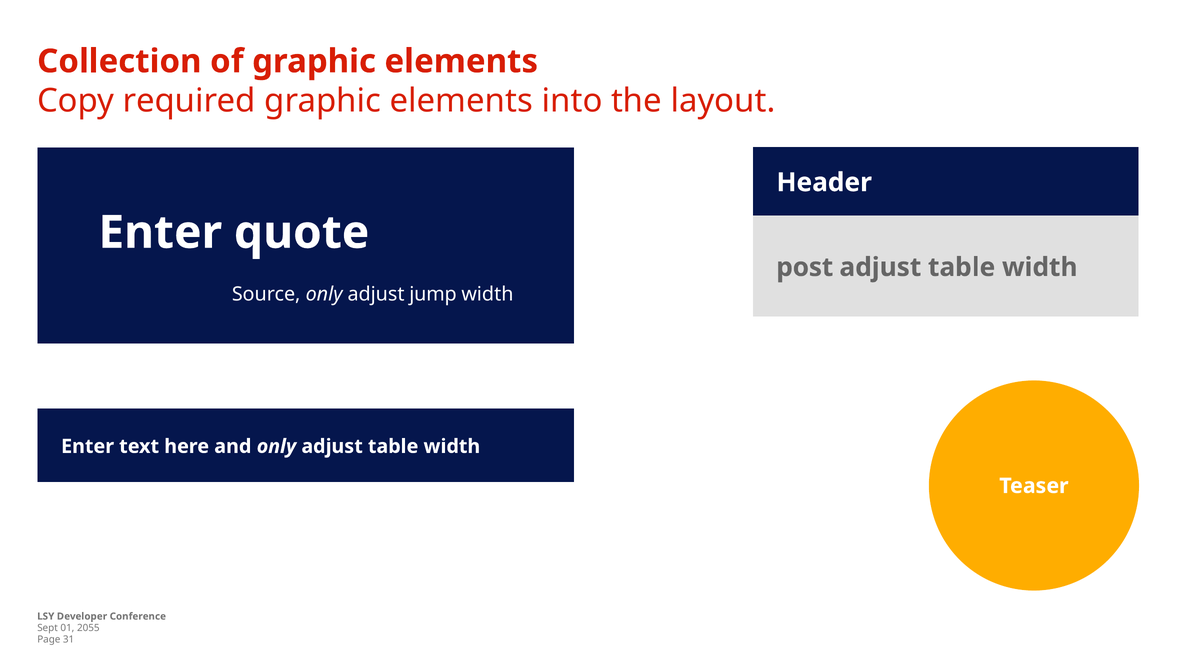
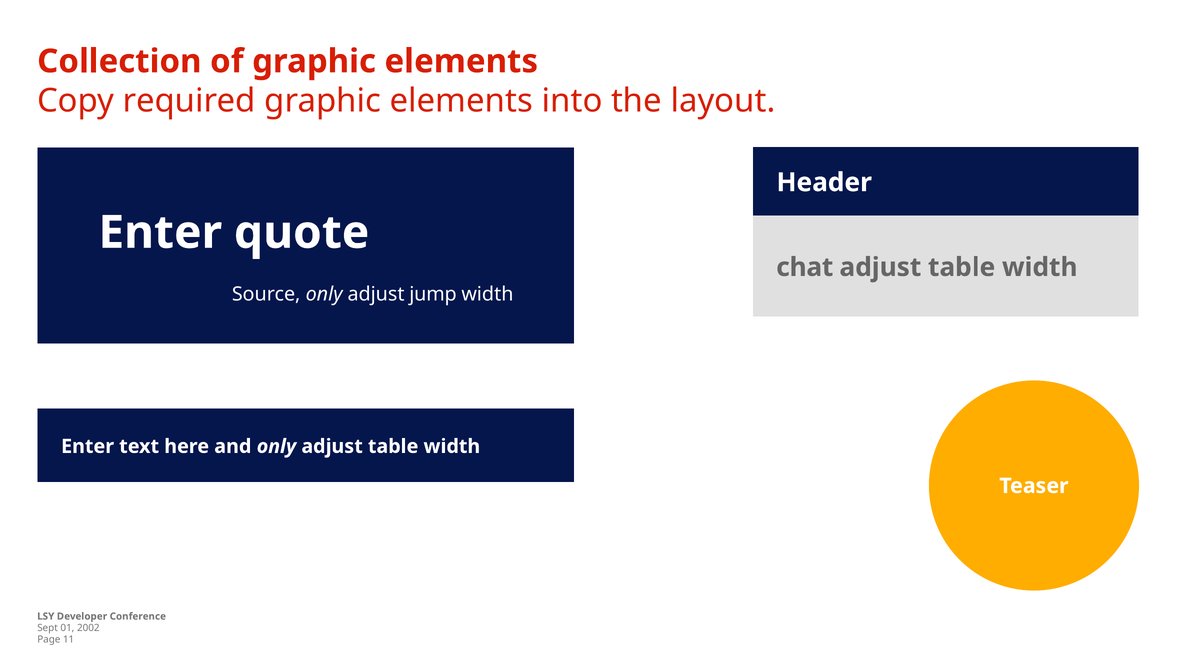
post: post -> chat (805, 267)
2055: 2055 -> 2002 (88, 628)
31: 31 -> 11 (69, 640)
